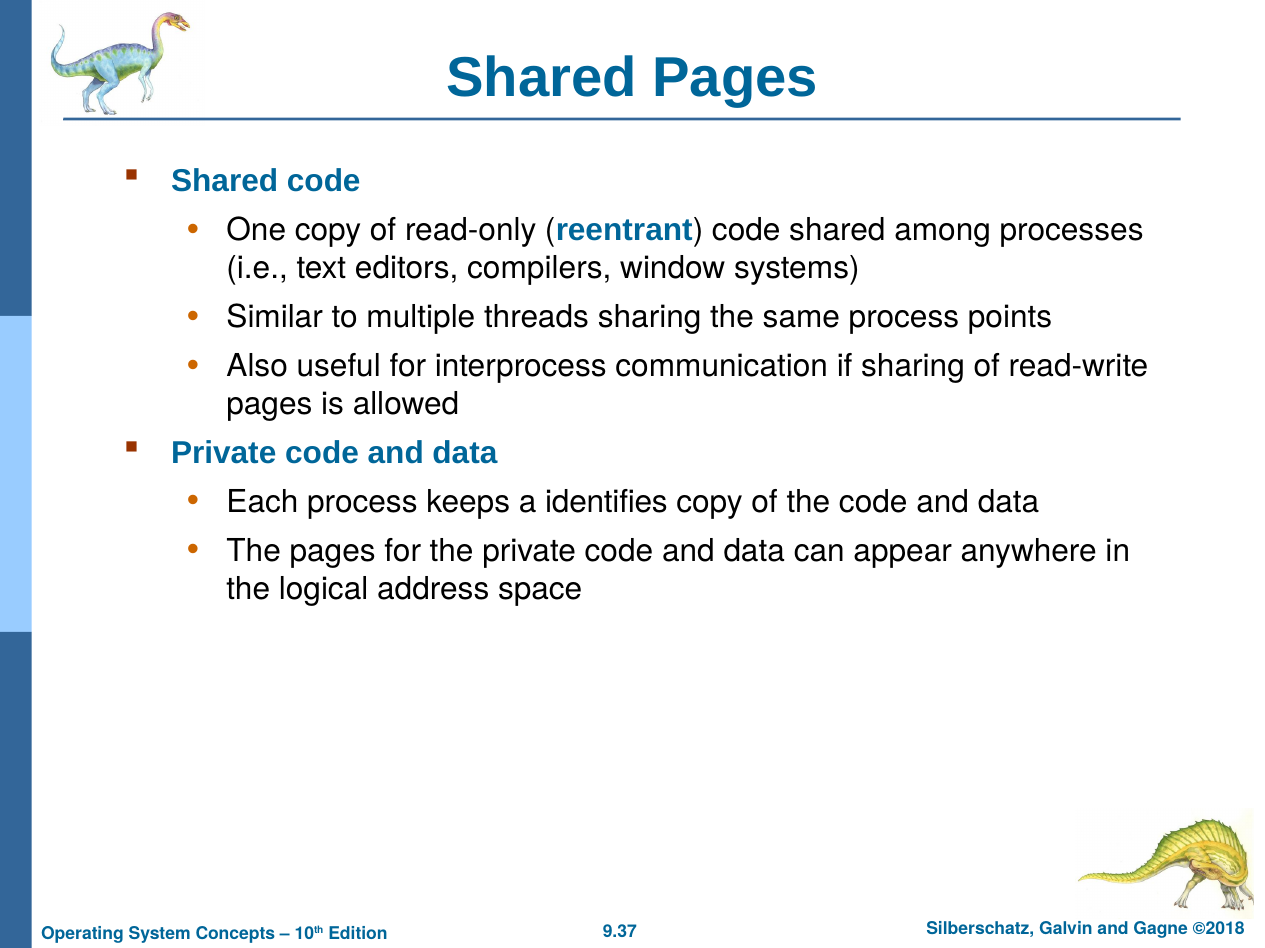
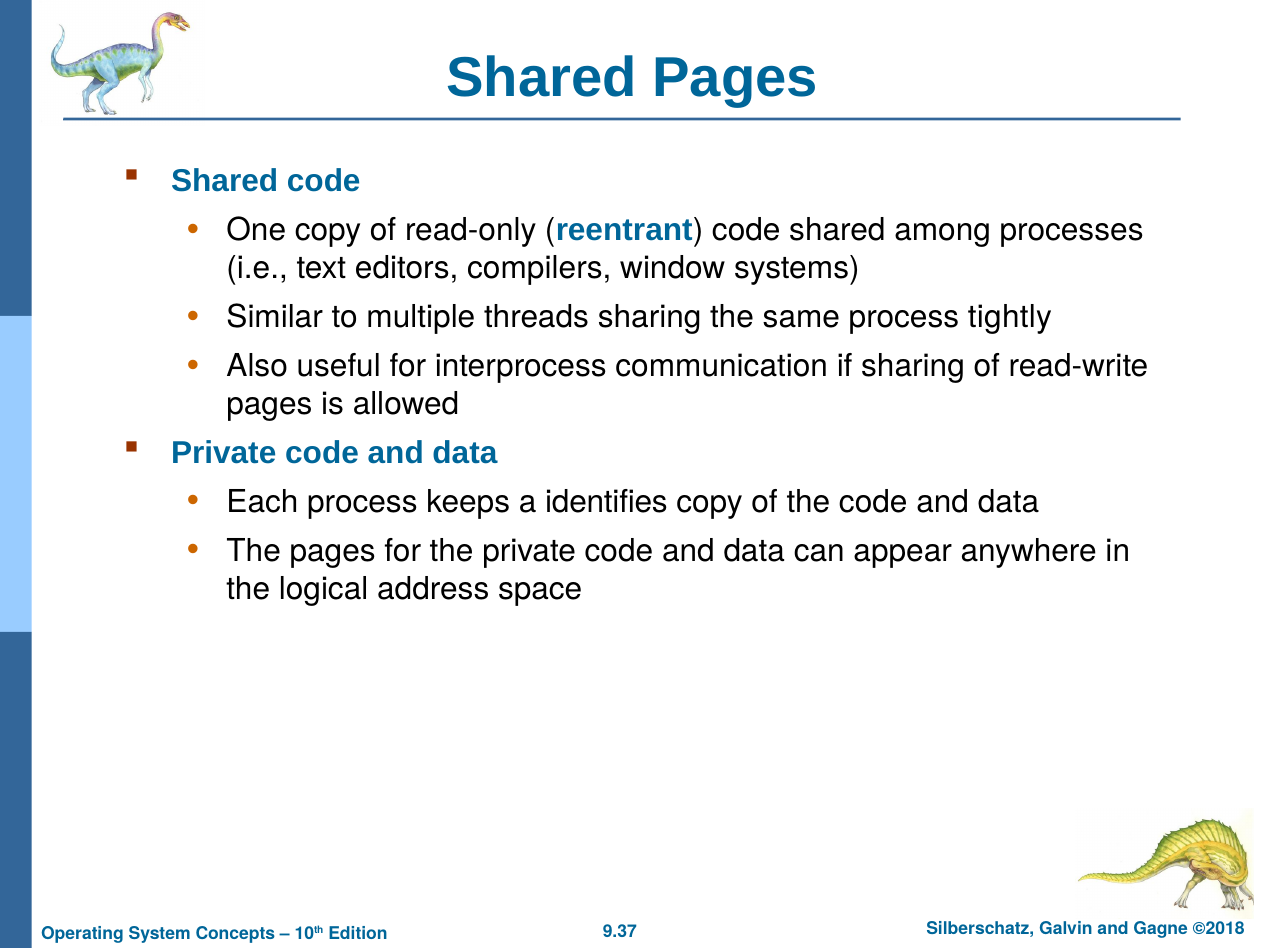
points: points -> tightly (1010, 318)
